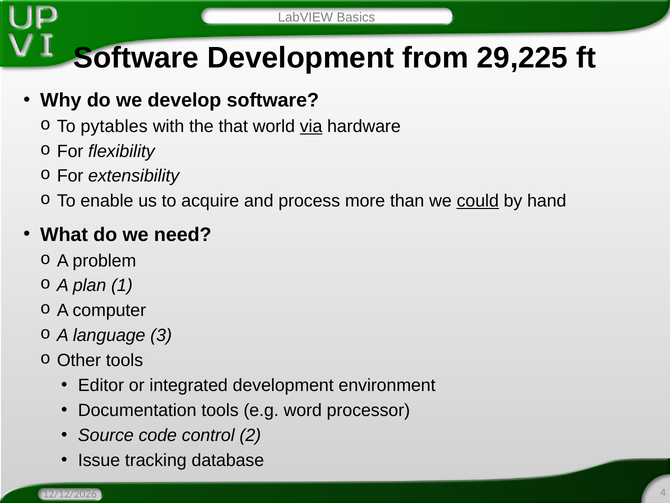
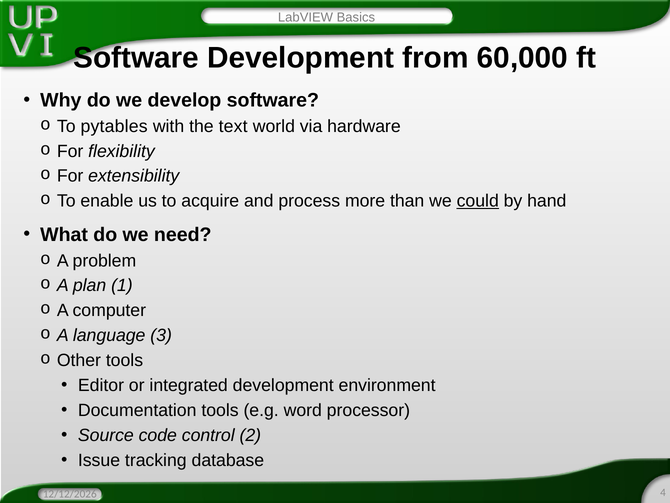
29,225: 29,225 -> 60,000 (522, 58)
that: that -> text (233, 126)
via underline: present -> none (311, 126)
